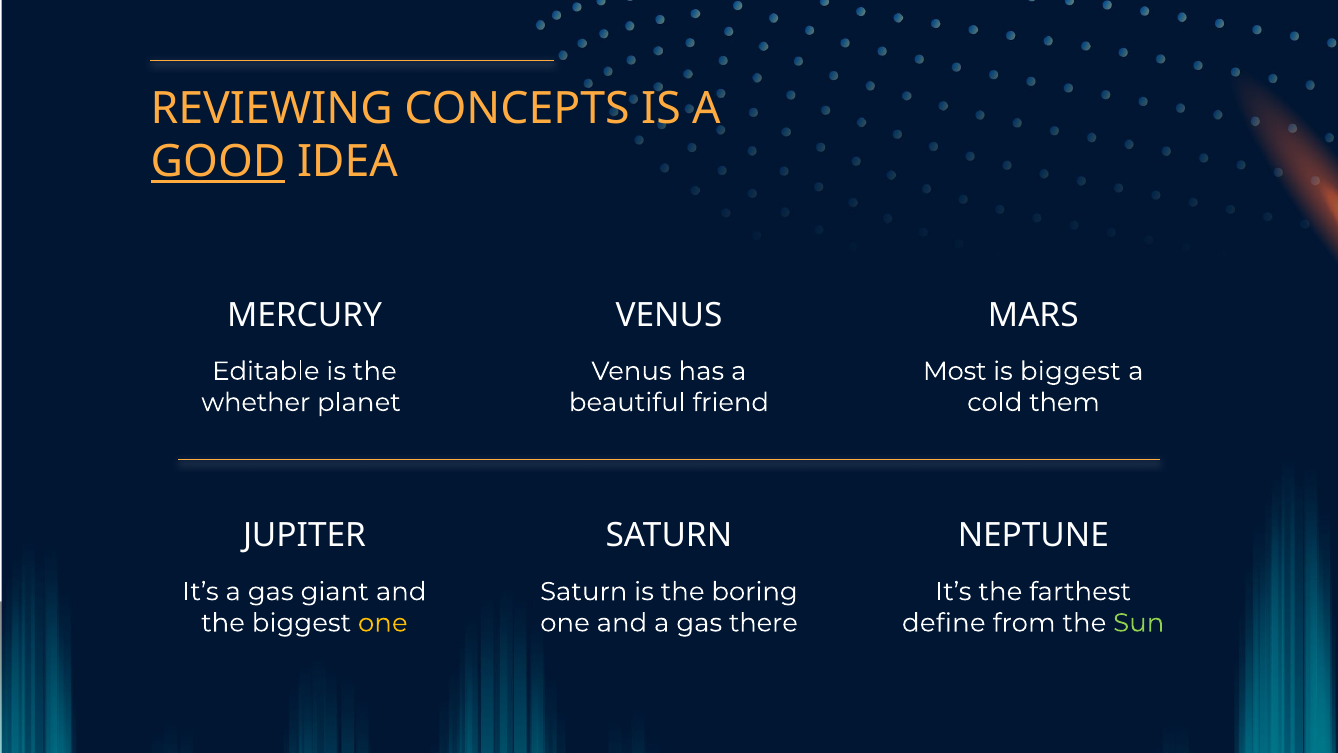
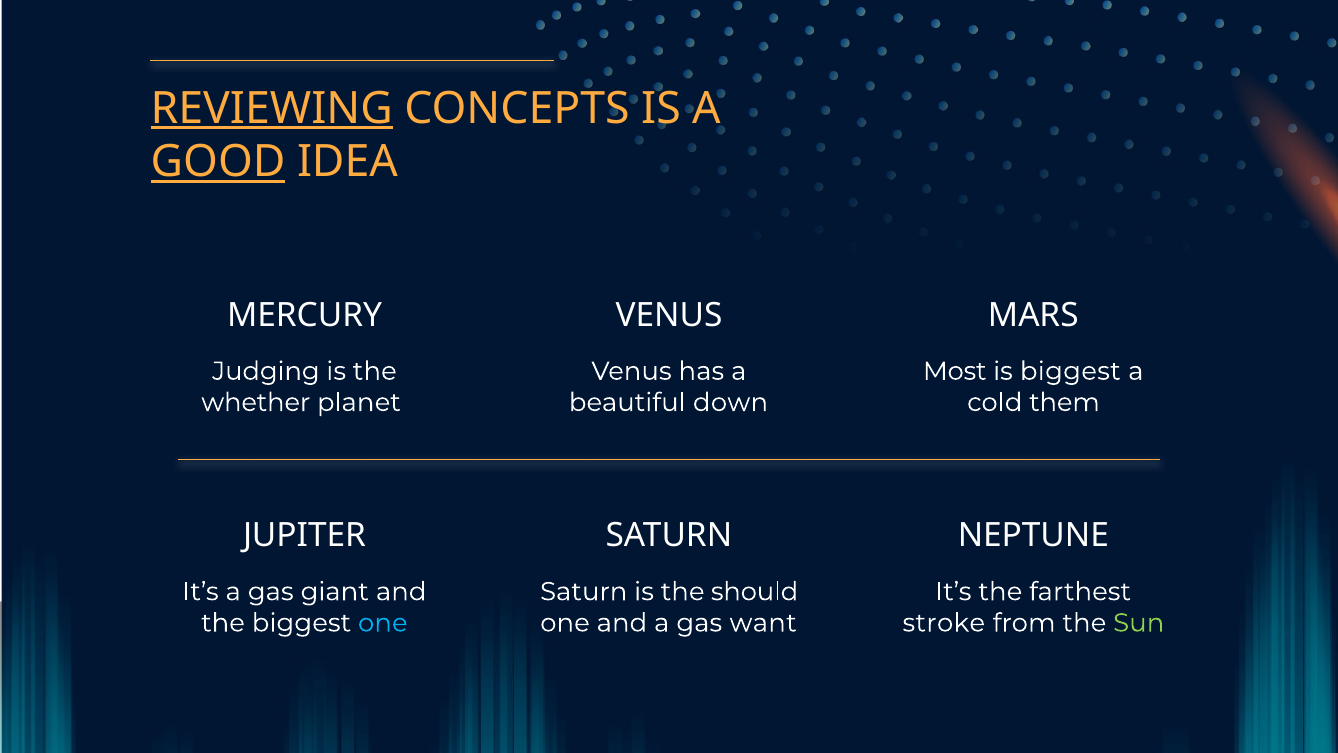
REVIEWING underline: none -> present (272, 108)
Editable: Editable -> Judging (266, 371)
friend: friend -> down (731, 402)
boring: boring -> should (755, 591)
one colour: yellow -> light blue (383, 623)
there: there -> want (763, 623)
define: define -> stroke (944, 623)
